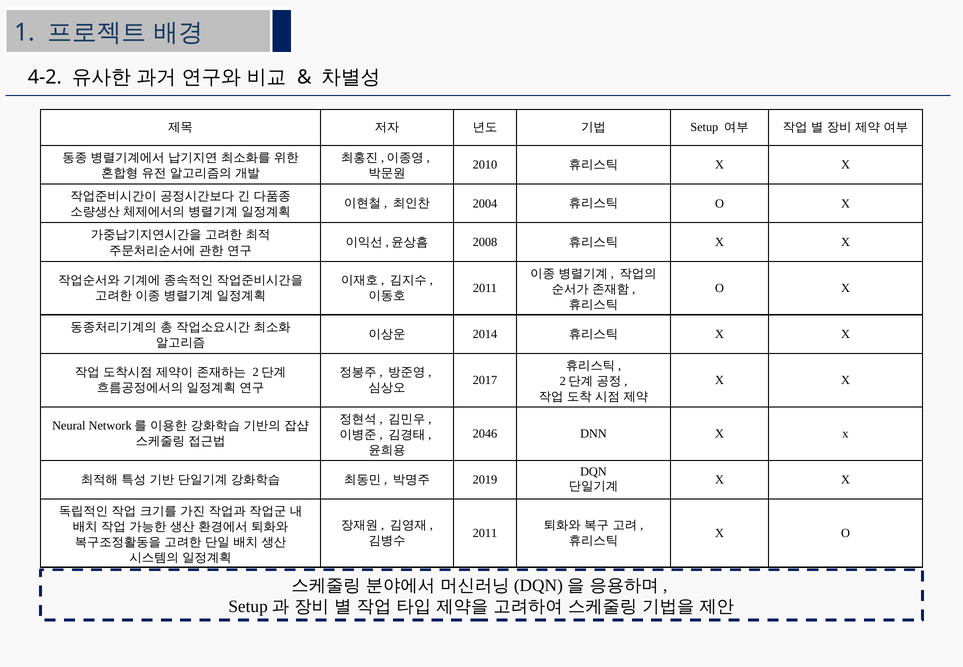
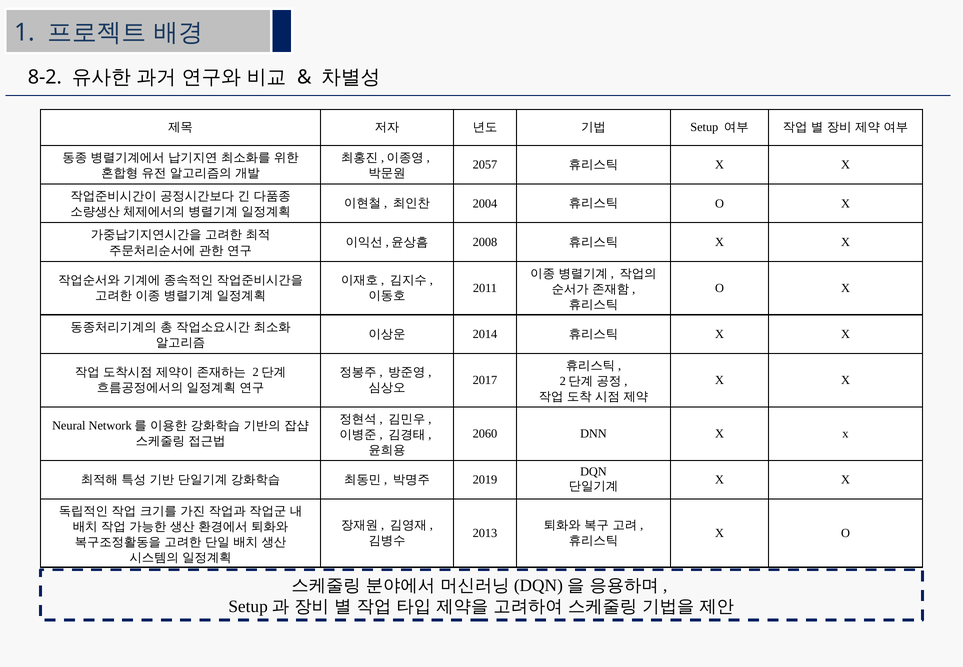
4-2: 4-2 -> 8-2 (45, 77)
2010: 2010 -> 2057 (485, 165)
2046: 2046 -> 2060 (485, 433)
2011: 2011 -> 2013 (485, 533)
